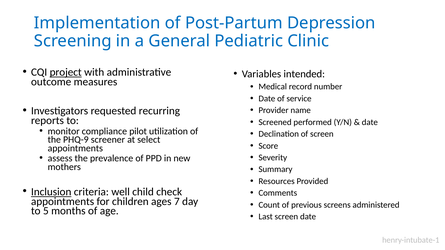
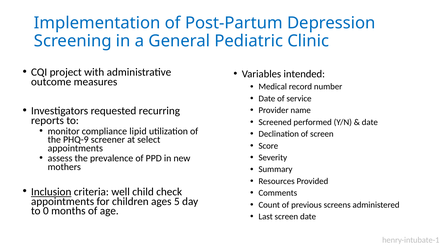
project underline: present -> none (66, 72)
pilot: pilot -> lipid (138, 132)
7: 7 -> 5 (177, 202)
5: 5 -> 0 (46, 211)
